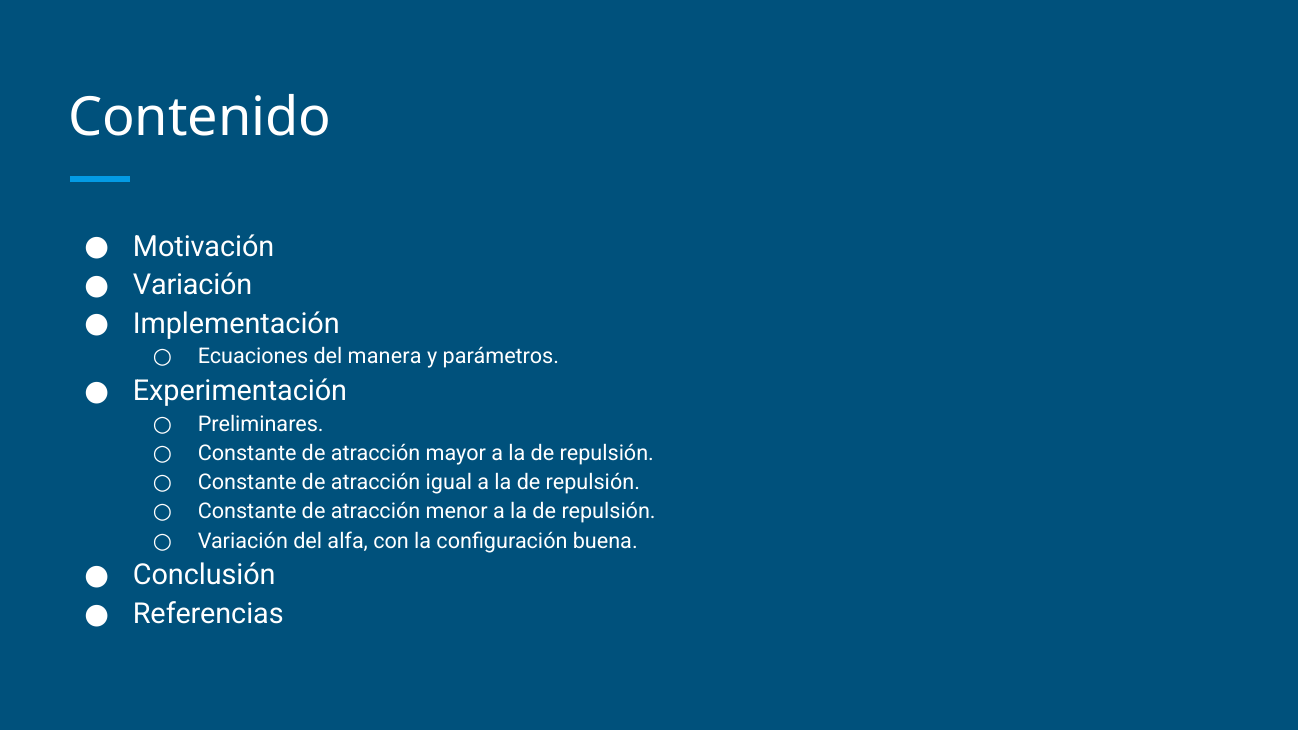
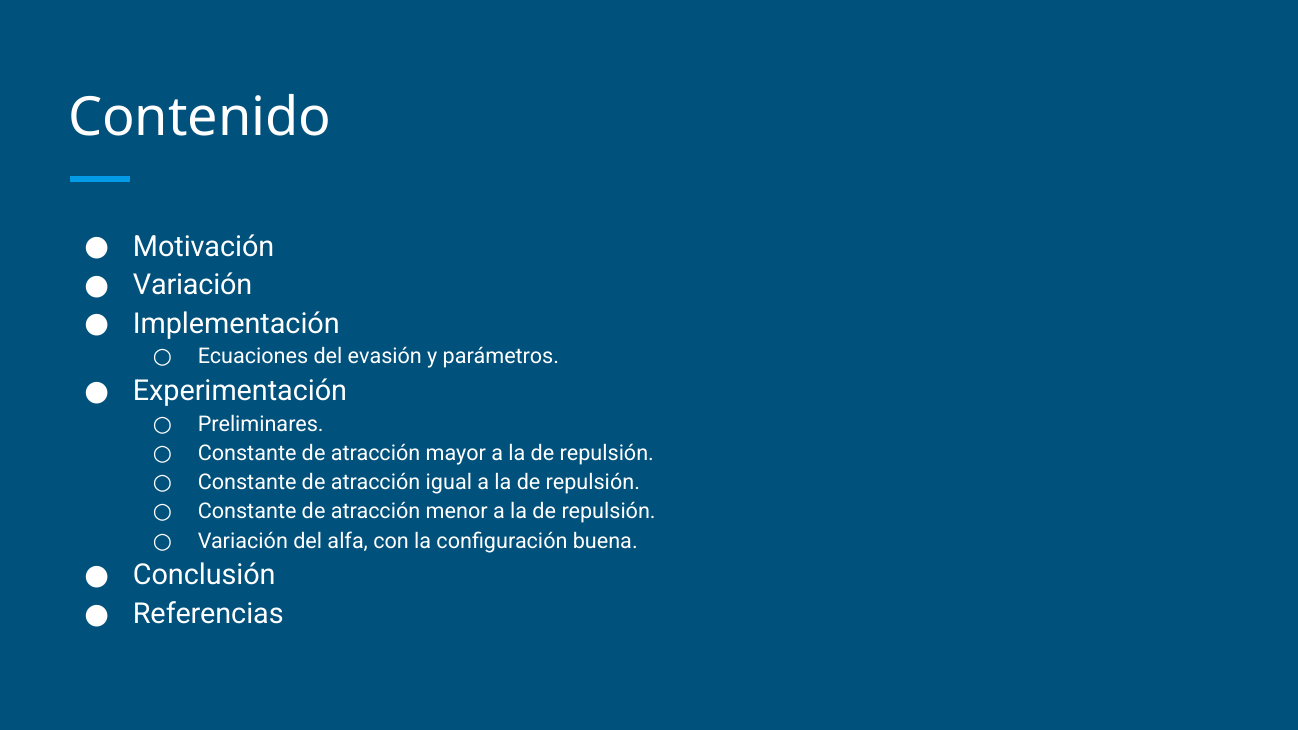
manera: manera -> evasión (385, 357)
